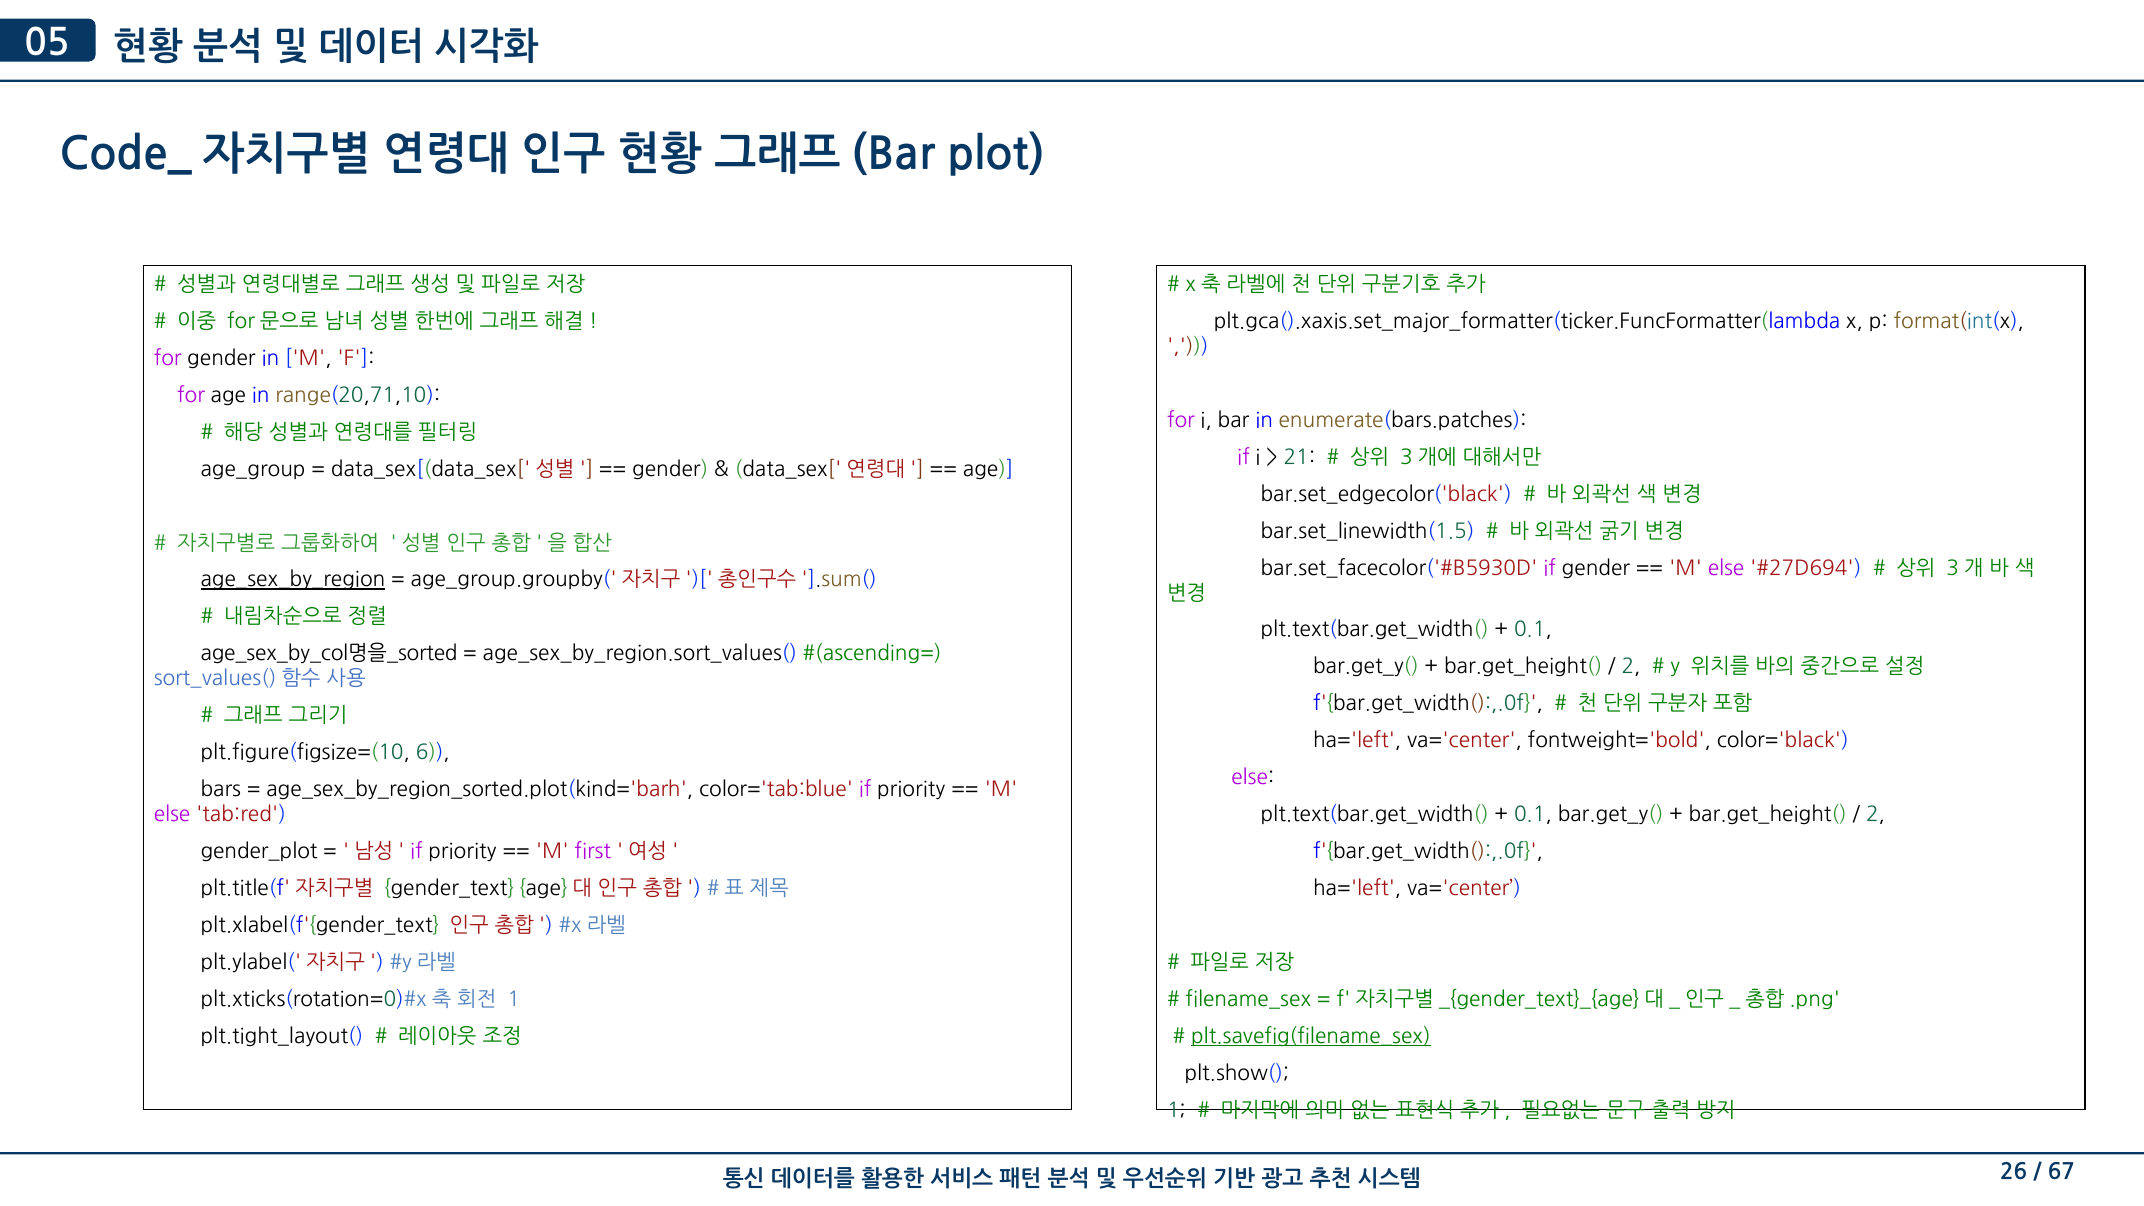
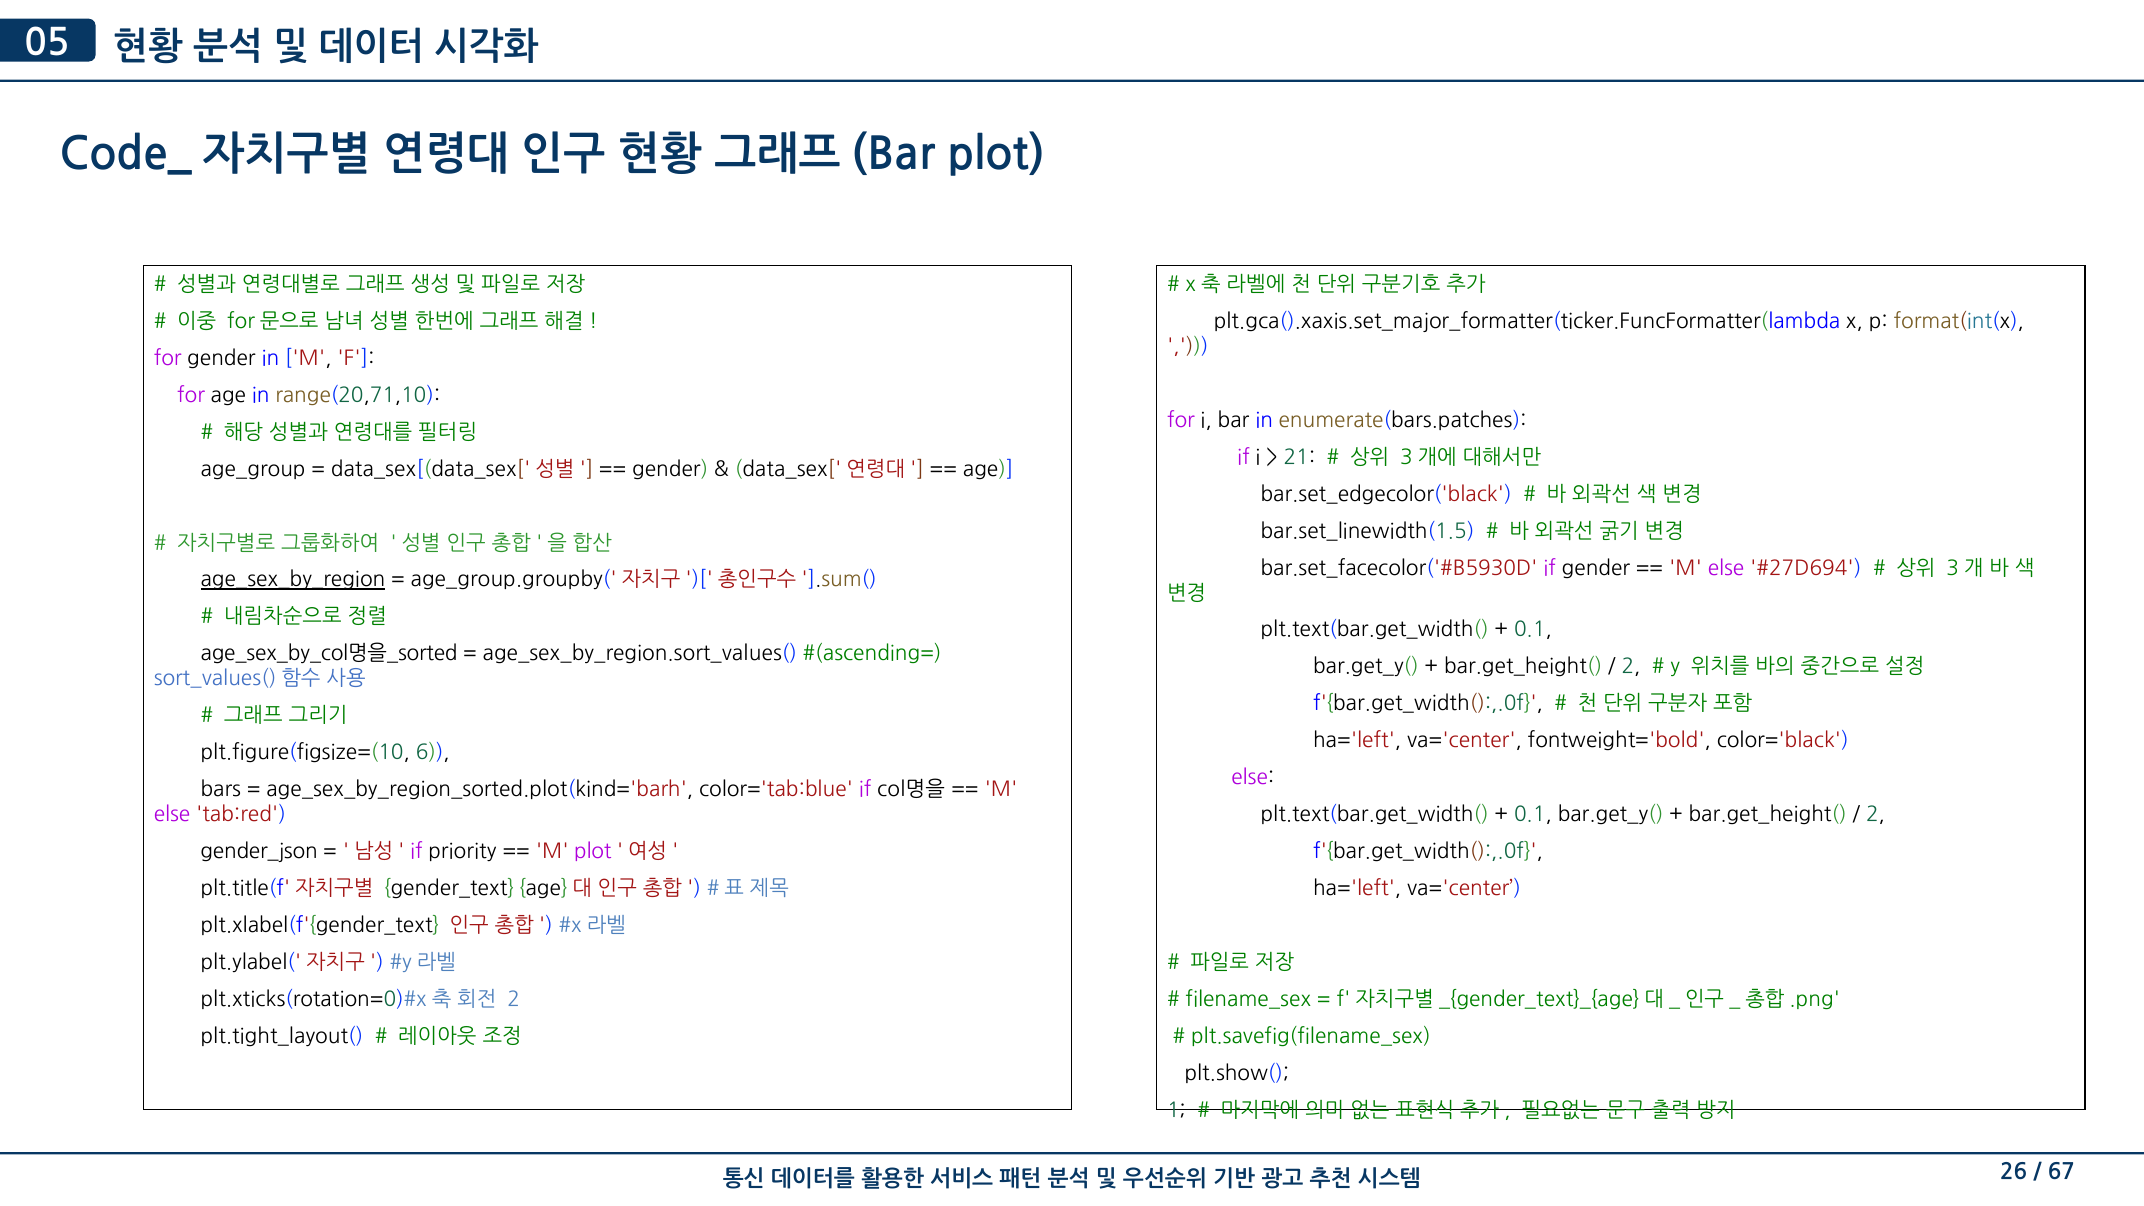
color='tab:blue if priority: priority -> col명을 (911, 790)
gender_plot: gender_plot -> gender_json (259, 852)
M first: first -> plot (593, 852)
1: 1 -> 2 (514, 999)
plt.savefig(filename_sex underline: present -> none (1311, 1036)
